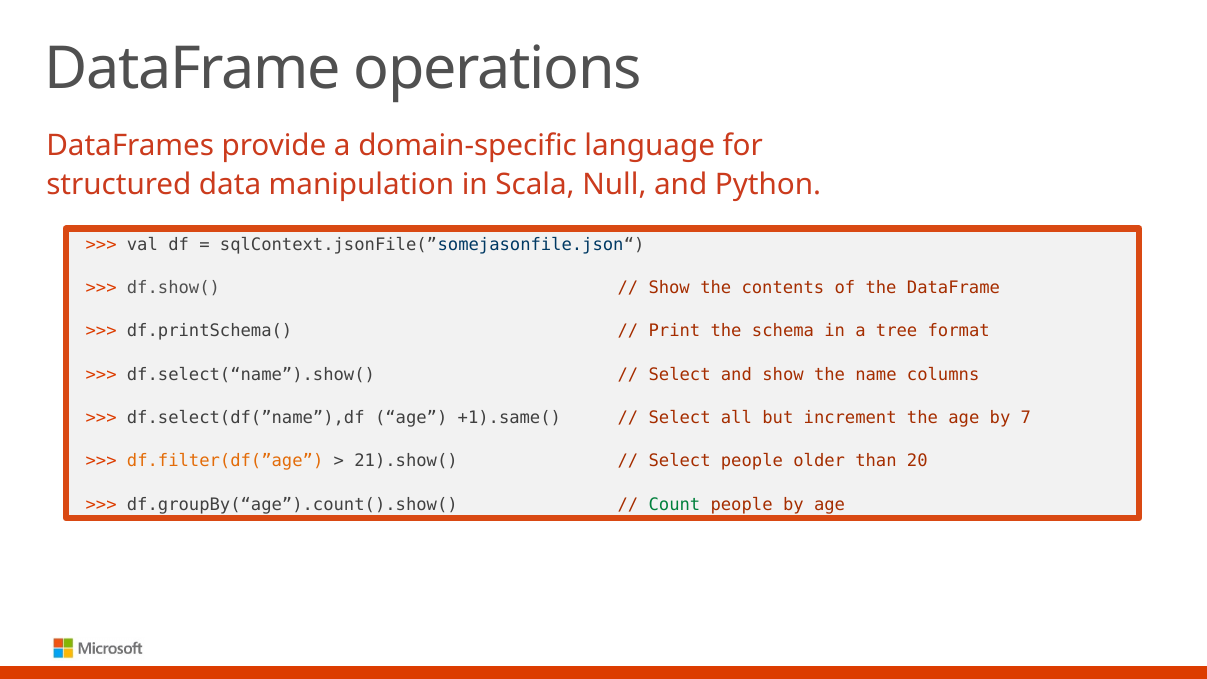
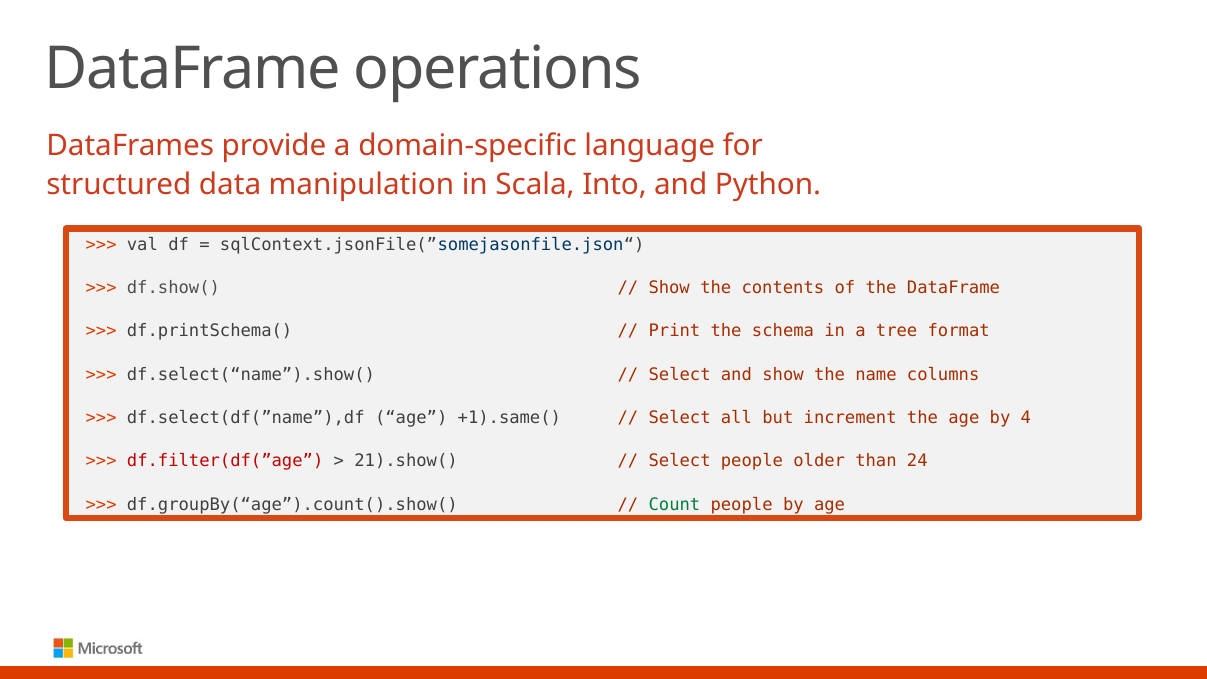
Null: Null -> Into (615, 184)
7: 7 -> 4 (1026, 418)
df.filter(df(”age colour: orange -> red (225, 461)
20: 20 -> 24 (917, 461)
